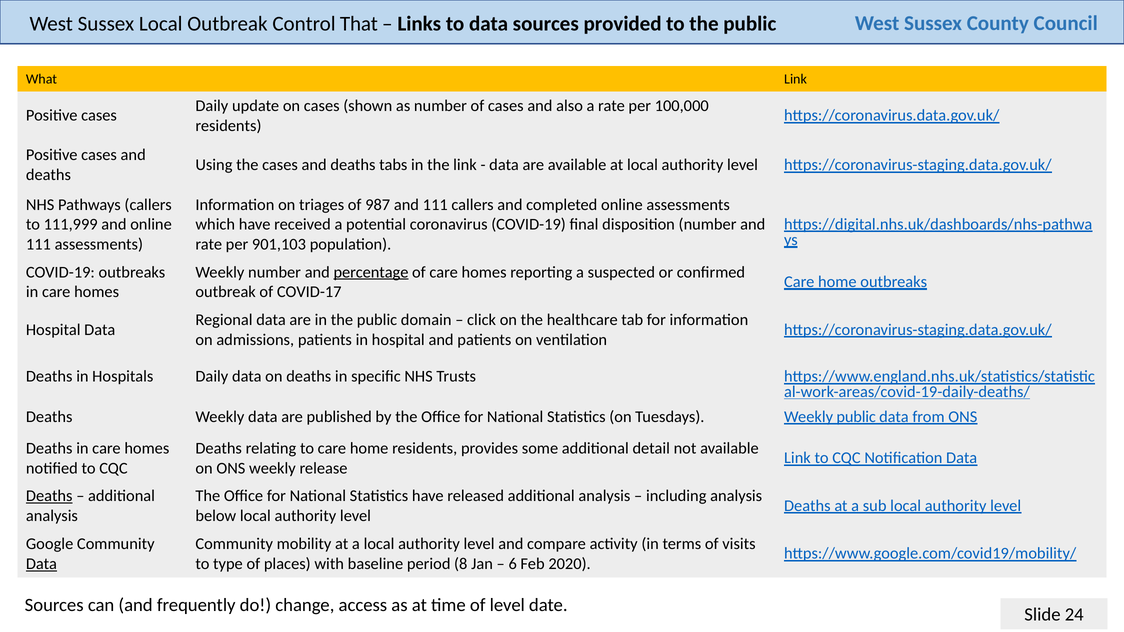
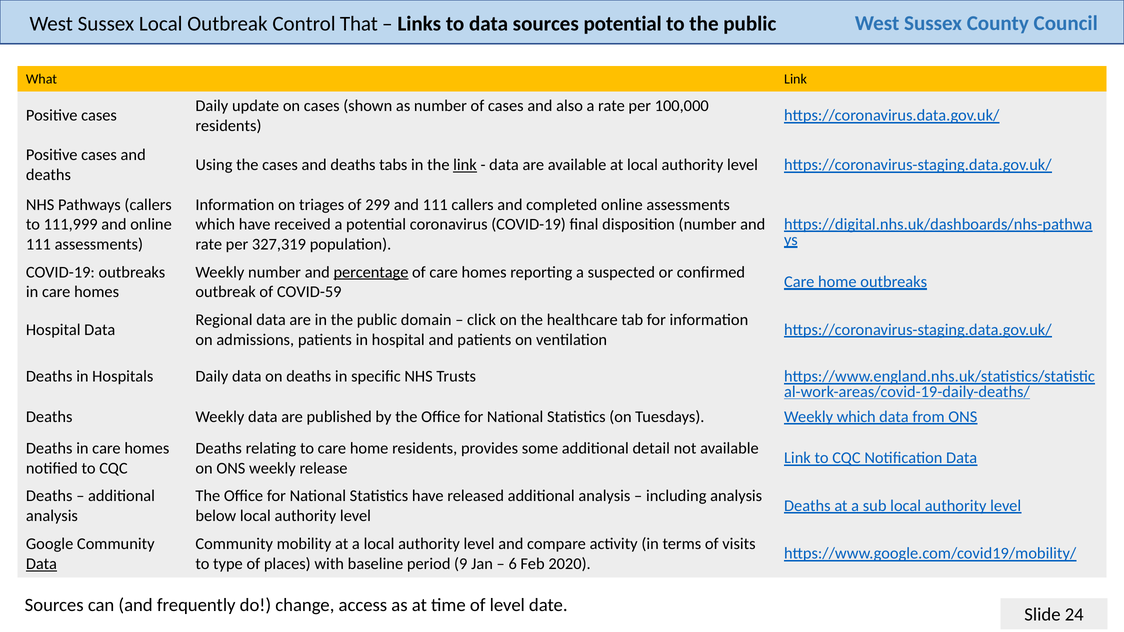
sources provided: provided -> potential (623, 24)
link underline: none -> present (465, 165)
987: 987 -> 299 (378, 205)
901,103: 901,103 -> 327,319 (279, 245)
COVID-17: COVID-17 -> COVID-59 (309, 292)
Weekly public: public -> which (856, 417)
Deaths underline: present -> none (49, 496)
8: 8 -> 9 (461, 564)
